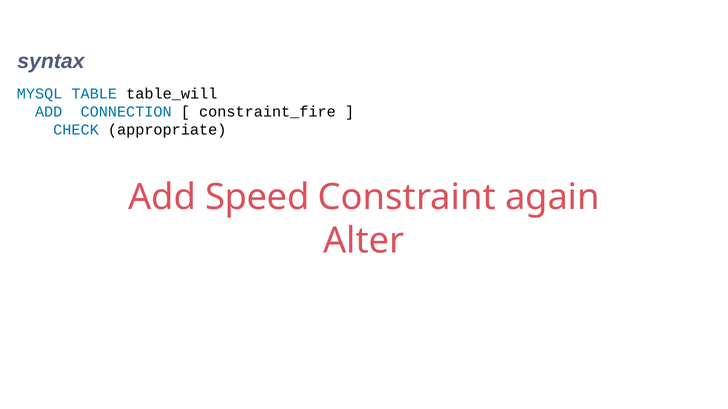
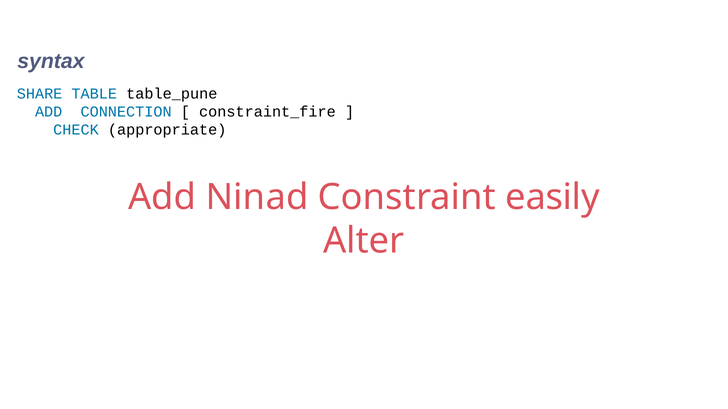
MYSQL: MYSQL -> SHARE (40, 94)
table_will: table_will -> table_pune (172, 94)
Speed: Speed -> Ninad (257, 197)
again: again -> easily (552, 197)
